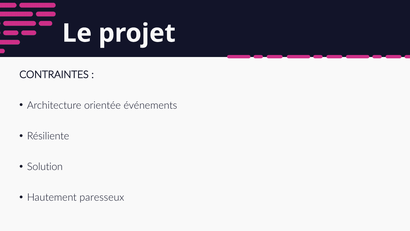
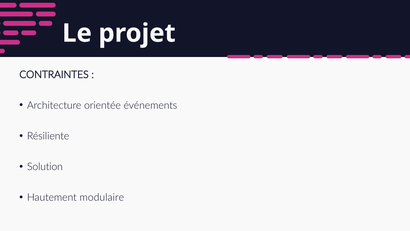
paresseux: paresseux -> modulaire (102, 197)
